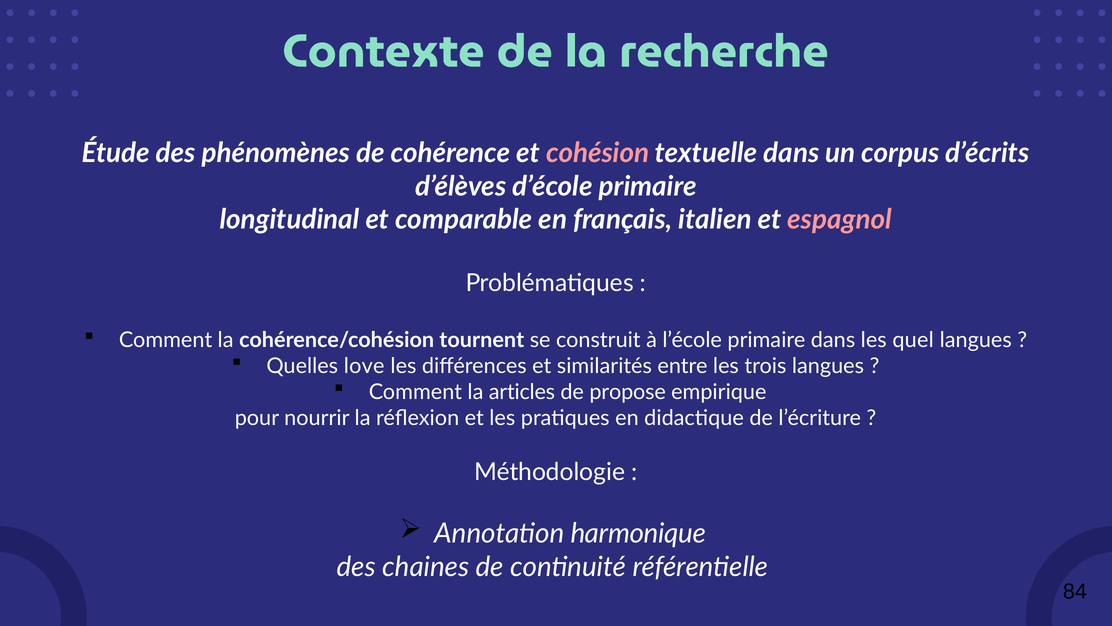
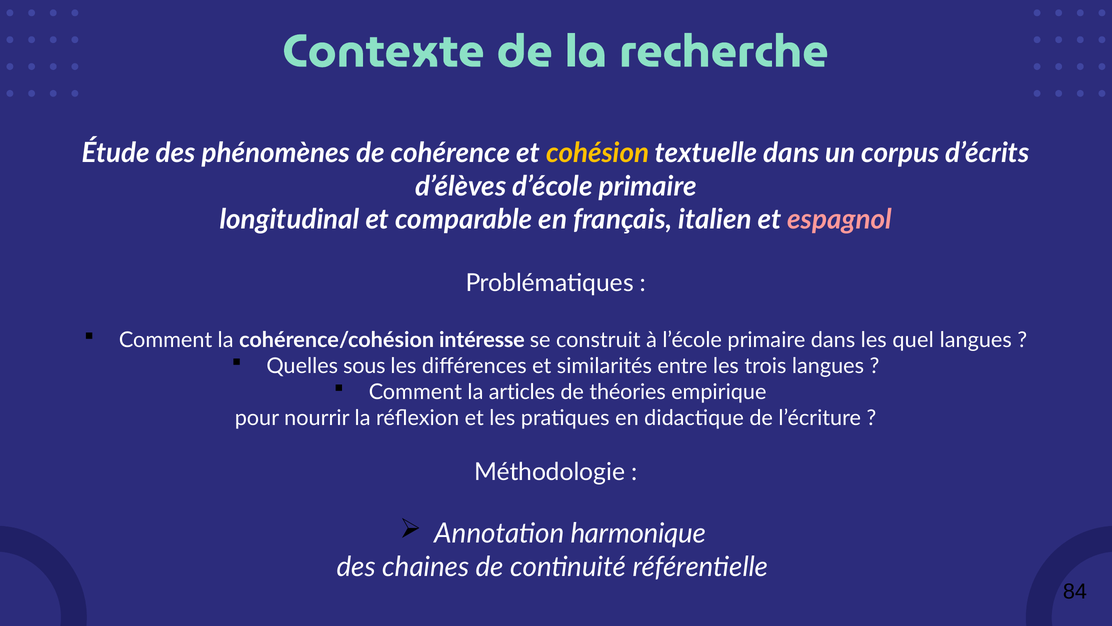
cohésion colour: pink -> yellow (598, 153)
tournent: tournent -> intéresse (482, 340)
love: love -> sous (364, 366)
propose: propose -> théories (628, 392)
